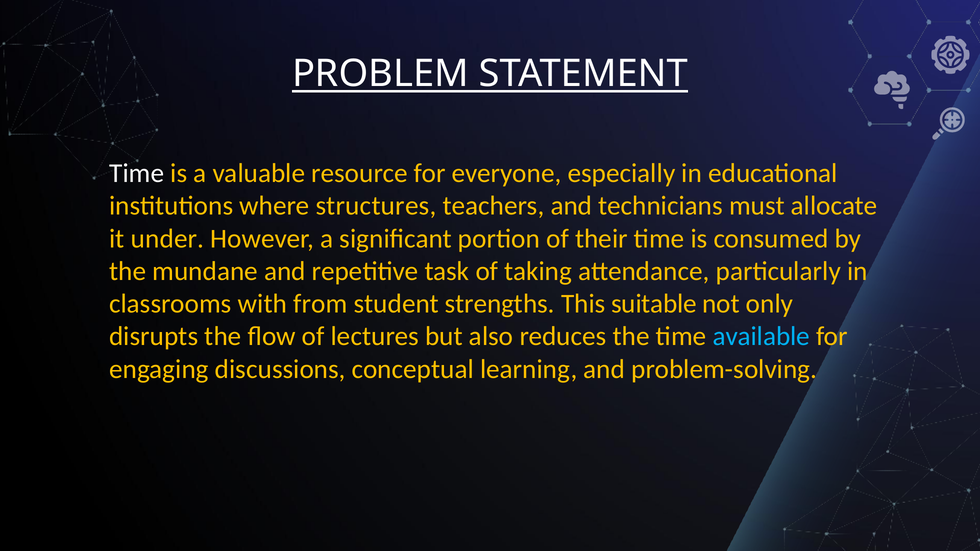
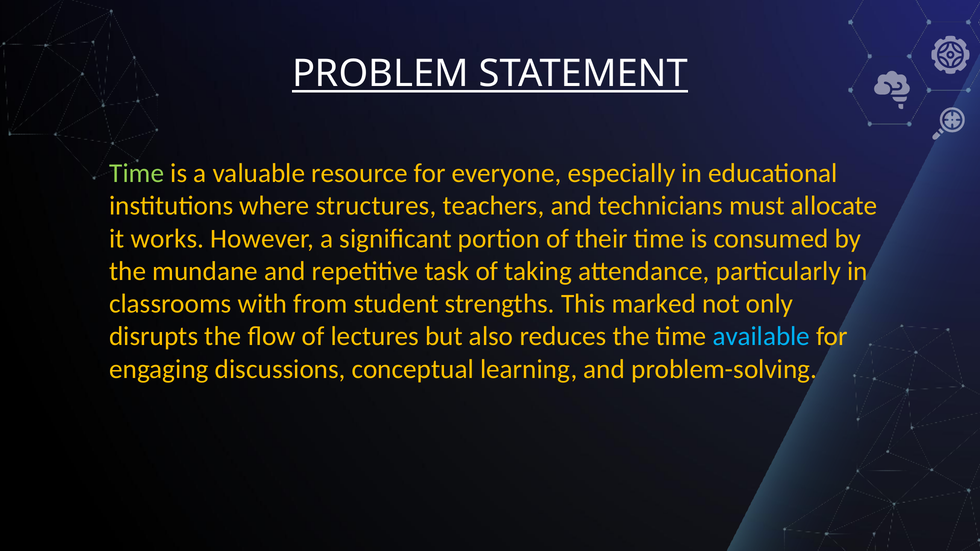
Time colour: white -> light green (137, 173)
under: under -> works (168, 239)
suitable: suitable -> marked (654, 304)
